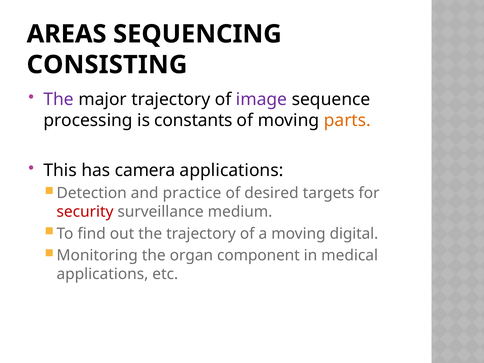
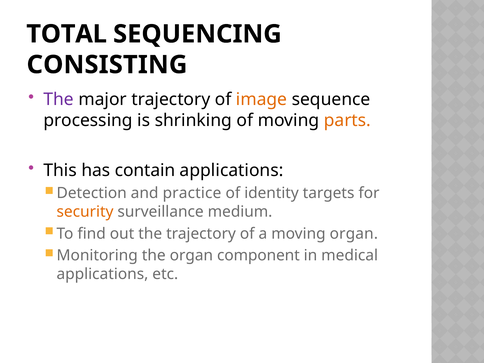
AREAS: AREAS -> TOTAL (67, 34)
image colour: purple -> orange (262, 99)
constants: constants -> shrinking (193, 120)
camera: camera -> contain (145, 170)
desired: desired -> identity (271, 193)
security colour: red -> orange (85, 212)
moving digital: digital -> organ (354, 234)
